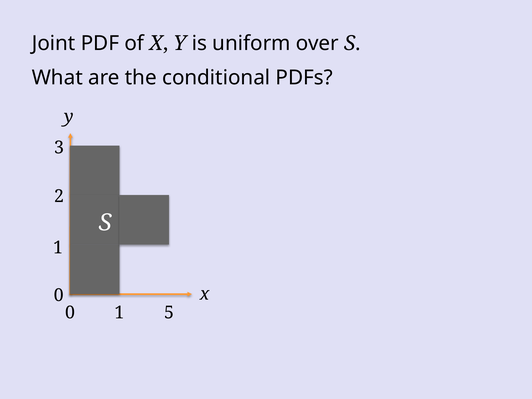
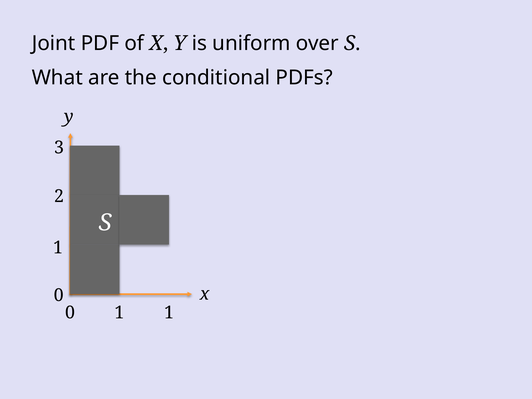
0 1 5: 5 -> 1 (169, 313)
